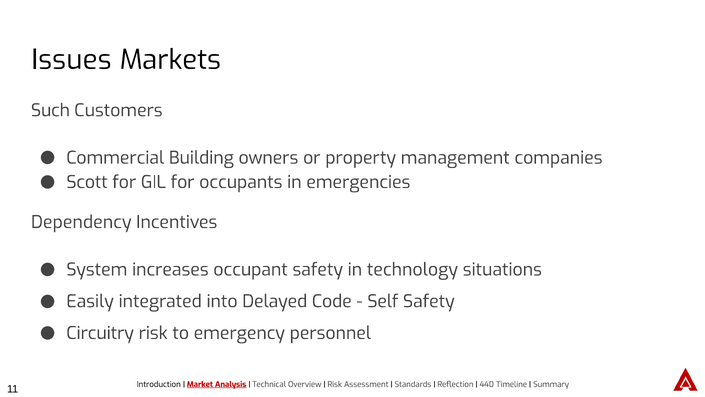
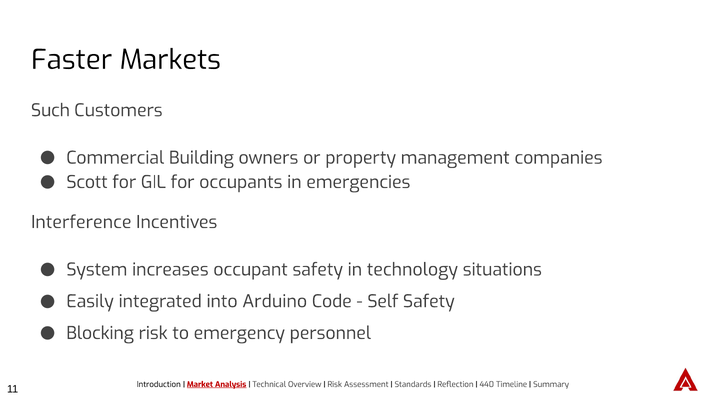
Issues: Issues -> Faster (72, 60)
Dependency: Dependency -> Interference (81, 222)
Delayed: Delayed -> Arduino (275, 301)
Circuitry: Circuitry -> Blocking (100, 333)
